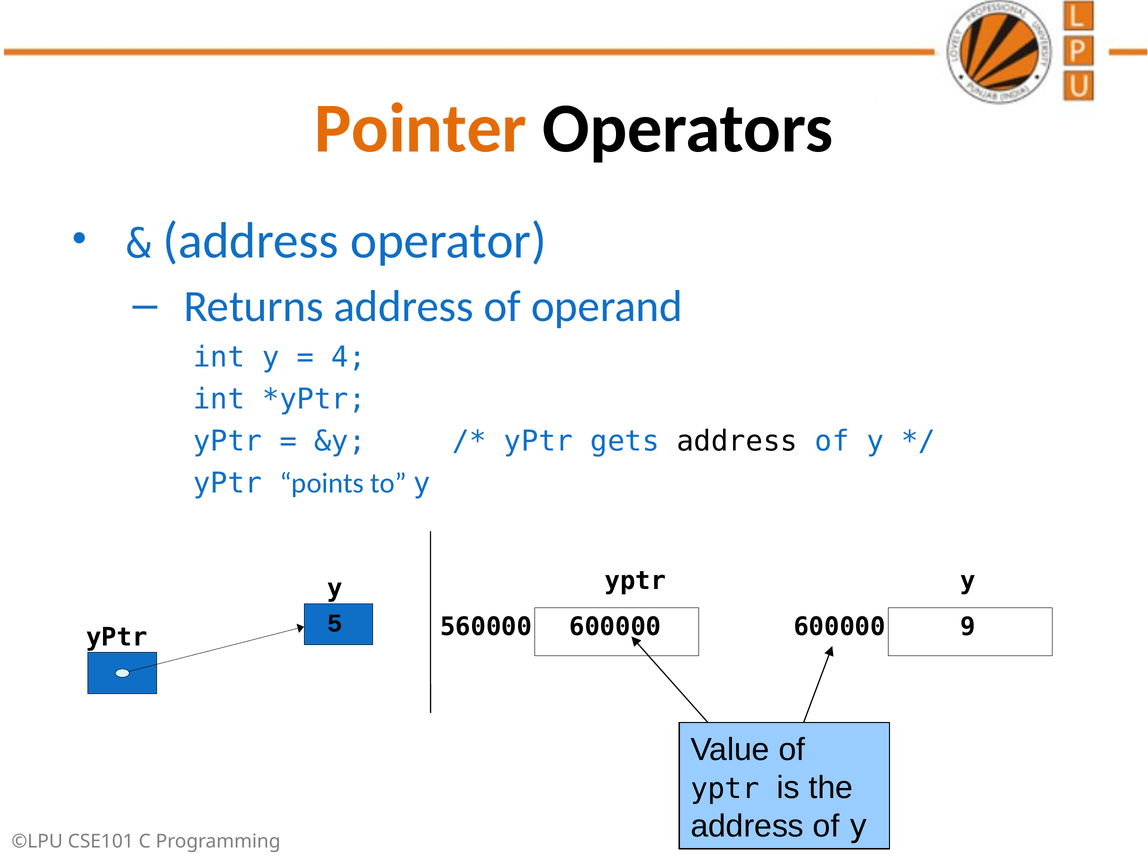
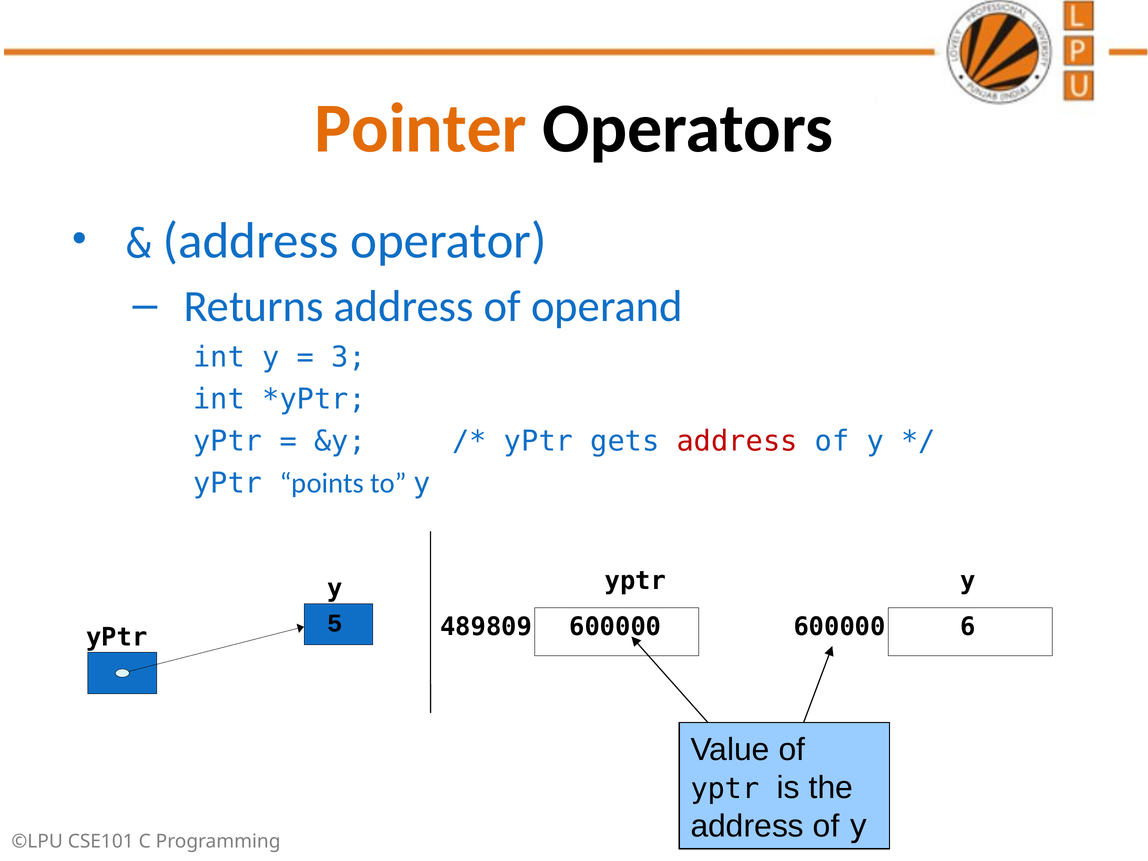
4: 4 -> 3 (349, 357)
address colour: black -> red (737, 441)
560000: 560000 -> 489809 (486, 627)
9: 9 -> 6 (968, 627)
